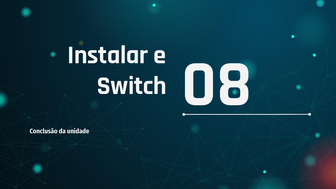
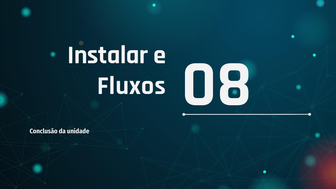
Switch: Switch -> Fluxos (131, 86)
